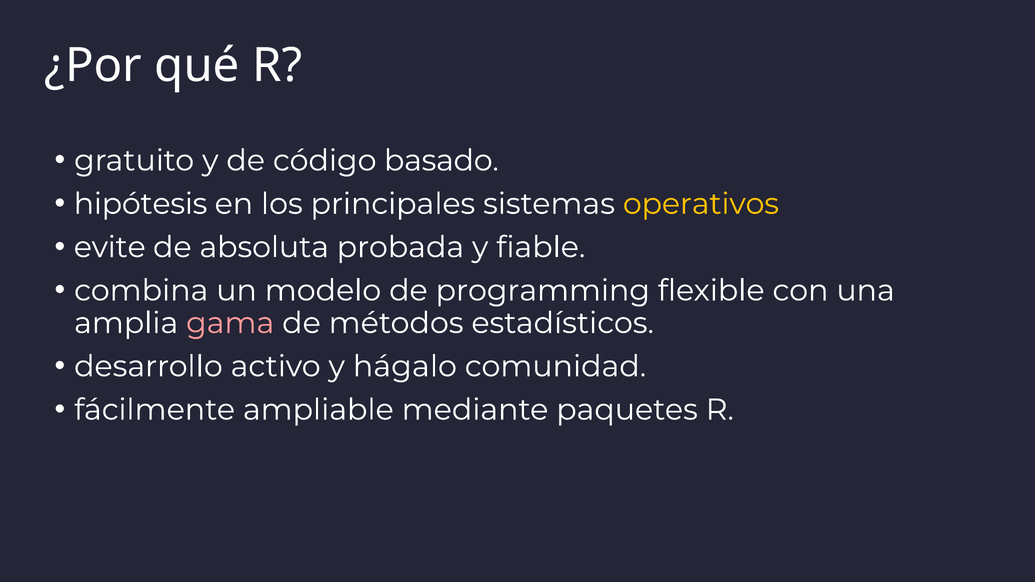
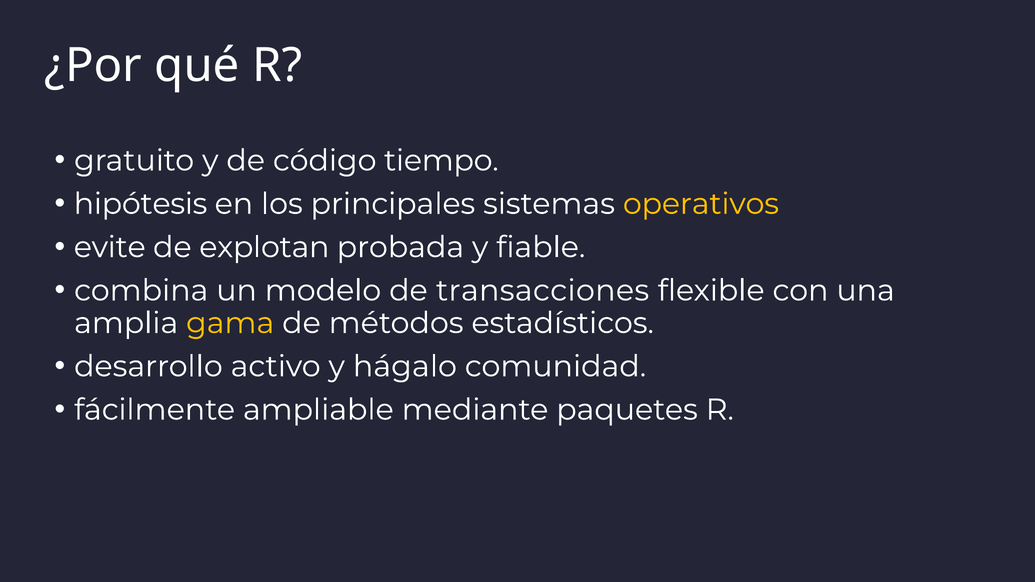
basado: basado -> tiempo (441, 161)
absoluta: absoluta -> explotan (264, 247)
programming: programming -> transacciones (543, 291)
gama colour: pink -> yellow (230, 323)
